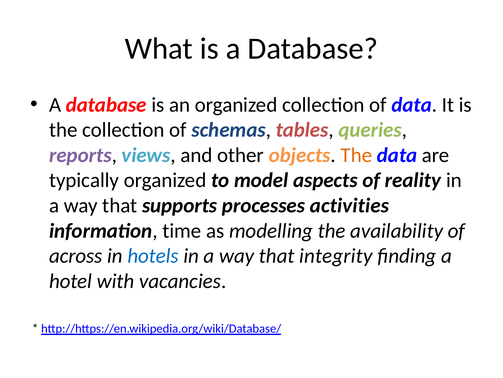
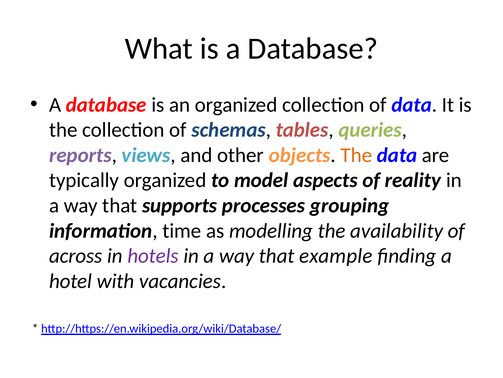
activities: activities -> grouping (350, 205)
hotels colour: blue -> purple (153, 255)
integrity: integrity -> example (336, 255)
